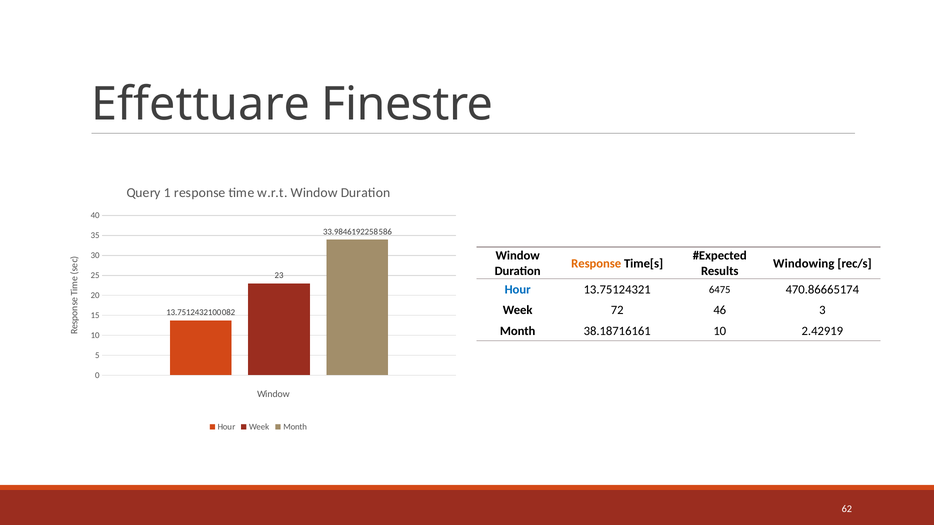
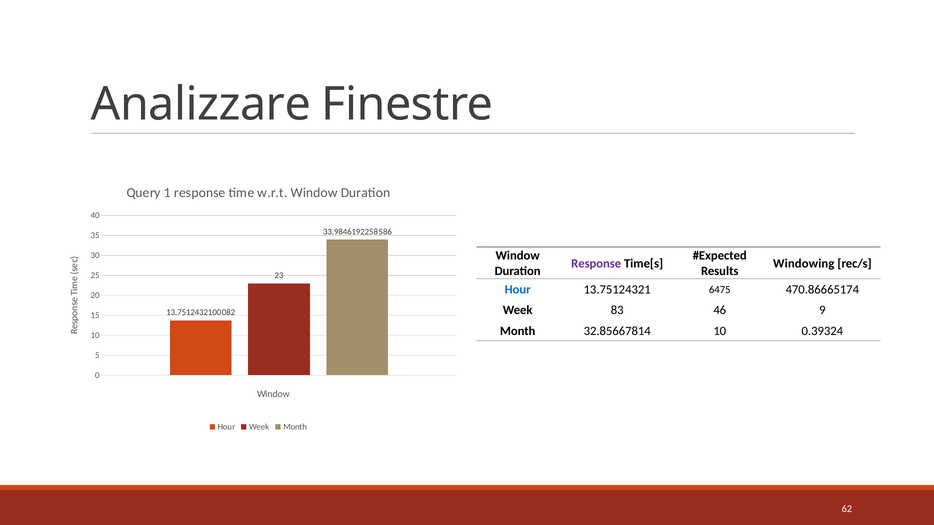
Effettuare: Effettuare -> Analizzare (201, 105)
Response colour: orange -> purple (596, 264)
72: 72 -> 83 (617, 310)
3: 3 -> 9 (822, 310)
38.18716161: 38.18716161 -> 32.85667814 (617, 331)
2.42919: 2.42919 -> 0.39324 (822, 331)
